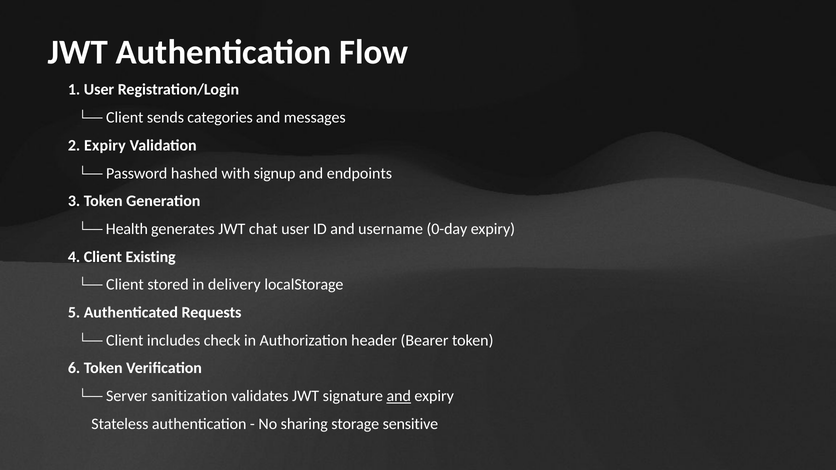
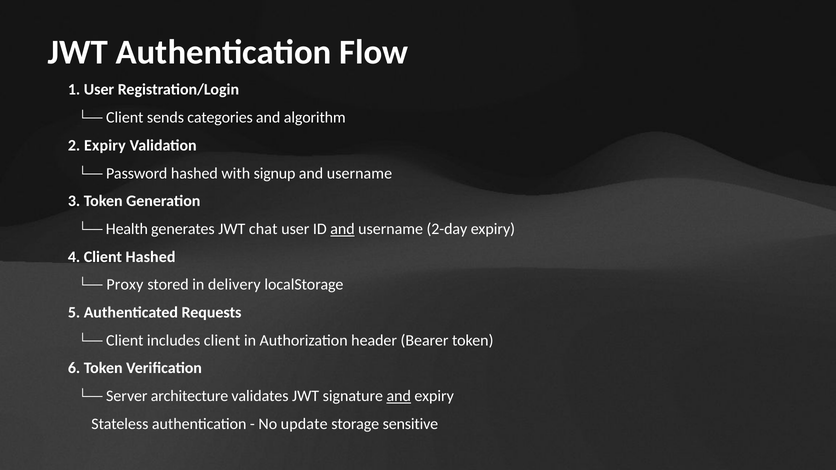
messages: messages -> algorithm (315, 118)
endpoints: endpoints -> username (359, 173)
and underline: none -> present (343, 229)
0-day: 0-day -> 2-day (447, 229)
Client Existing: Existing -> Hashed (151, 257)
Client: Client -> Proxy (125, 285)
includes check: check -> client (222, 340)
sanitization: sanitization -> architecture (190, 396)
sharing: sharing -> update (304, 424)
